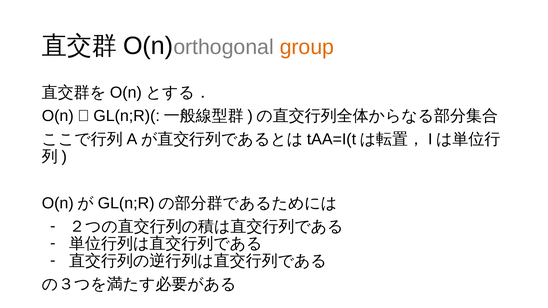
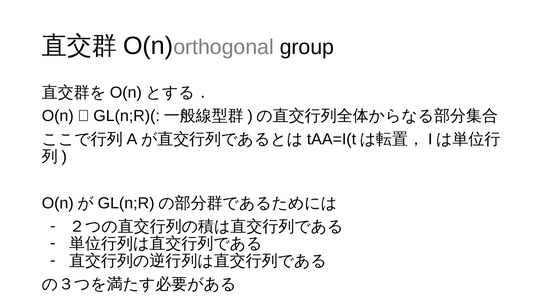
group colour: orange -> black (307, 47)
